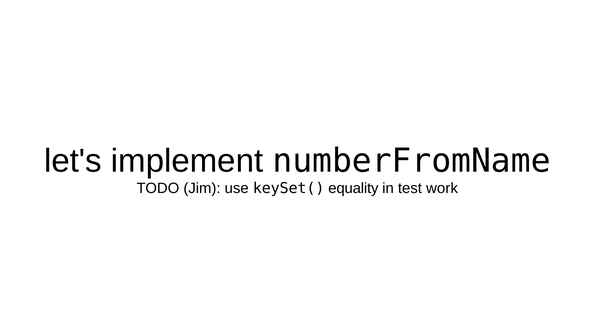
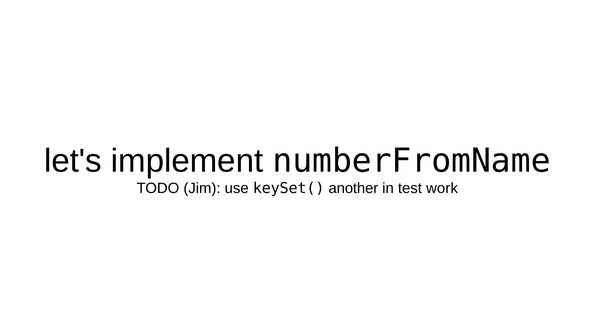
equality: equality -> another (353, 188)
